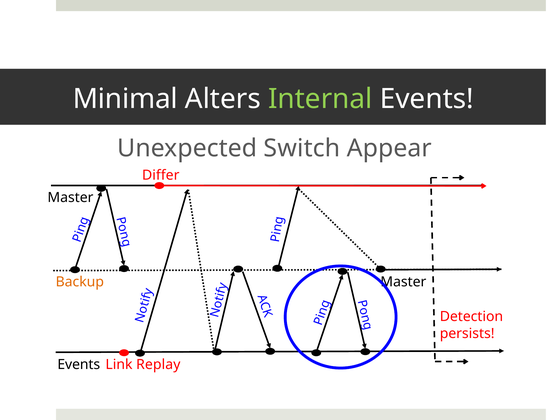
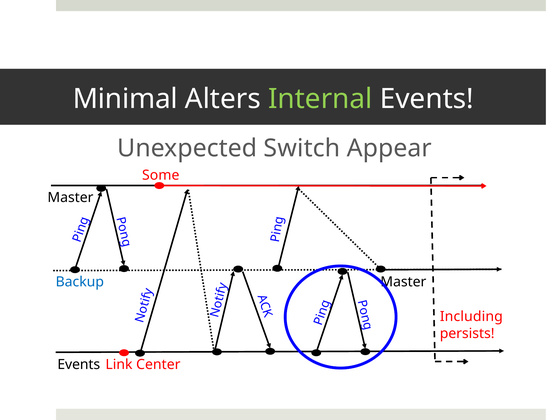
Differ: Differ -> Some (161, 175)
Backup colour: orange -> blue (80, 282)
Detection: Detection -> Including (471, 317)
Replay: Replay -> Center (158, 364)
